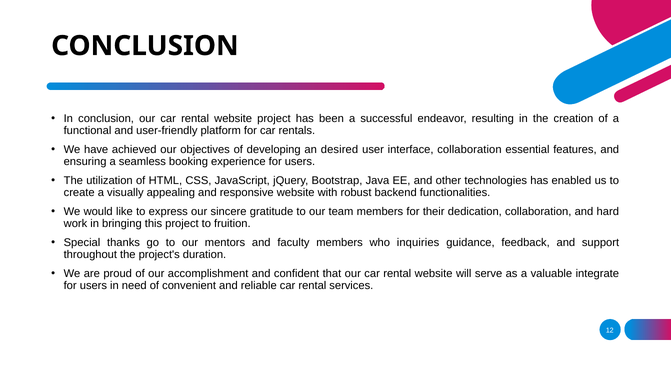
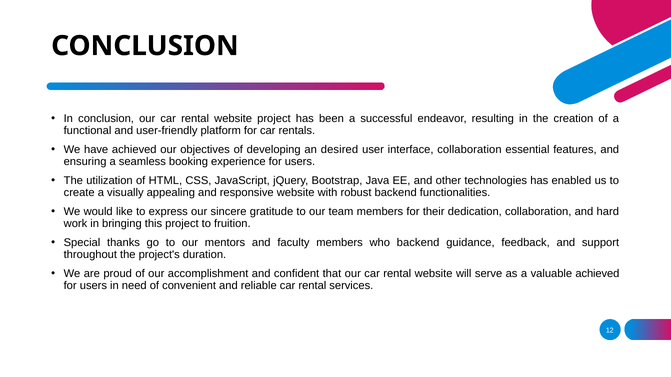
who inquiries: inquiries -> backend (418, 243)
valuable integrate: integrate -> achieved (597, 274)
